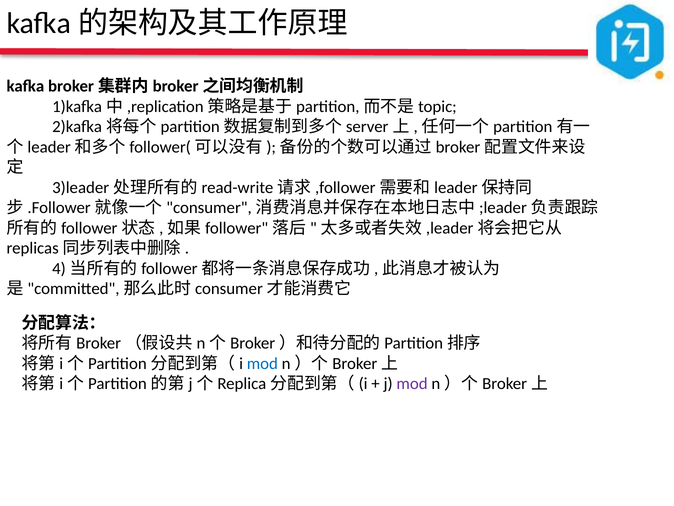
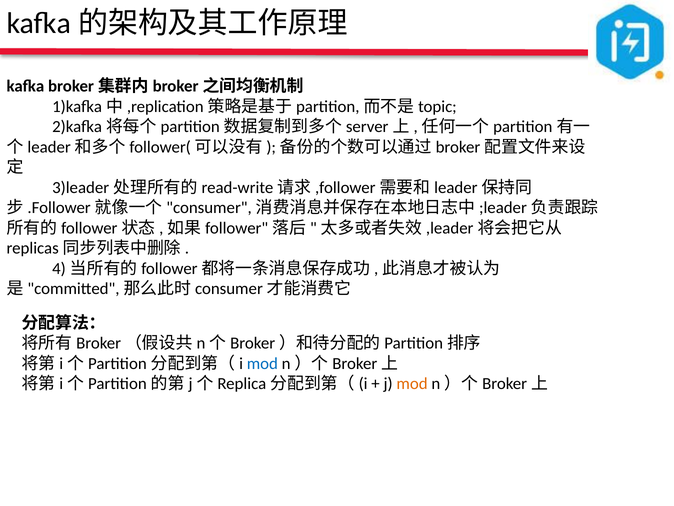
mod colour: purple -> orange (412, 383)
